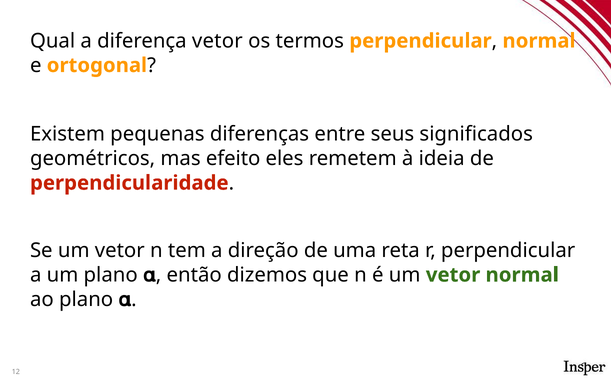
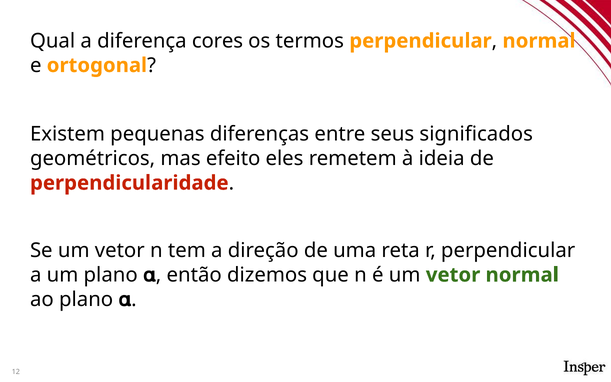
diferença vetor: vetor -> cores (218, 41)
